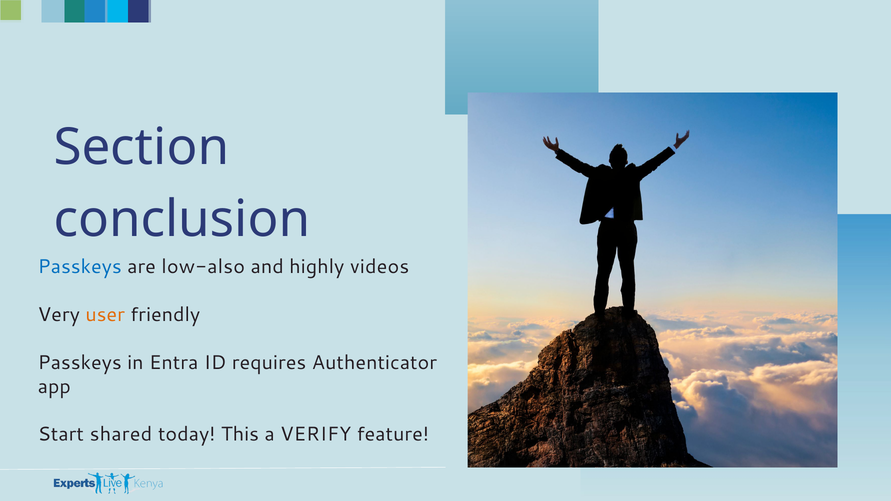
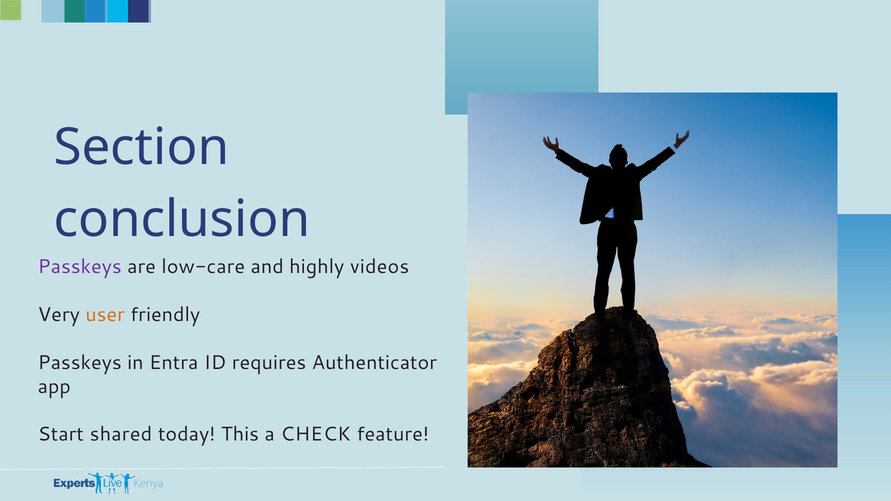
Passkeys colour: blue -> purple (80, 267)
low-also: low-also -> low-care (203, 267)
VERIFY: VERIFY -> CHECK (316, 435)
